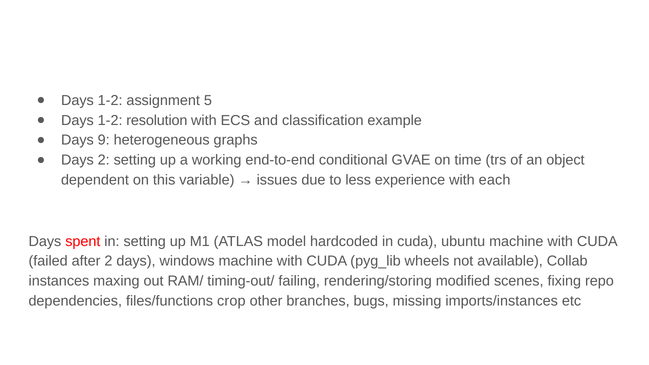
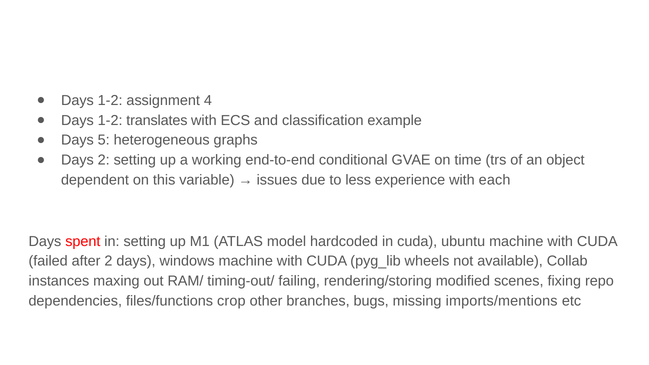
5: 5 -> 4 (208, 101)
resolution: resolution -> translates (157, 120)
9: 9 -> 5 (104, 140)
imports/instances: imports/instances -> imports/mentions (502, 301)
